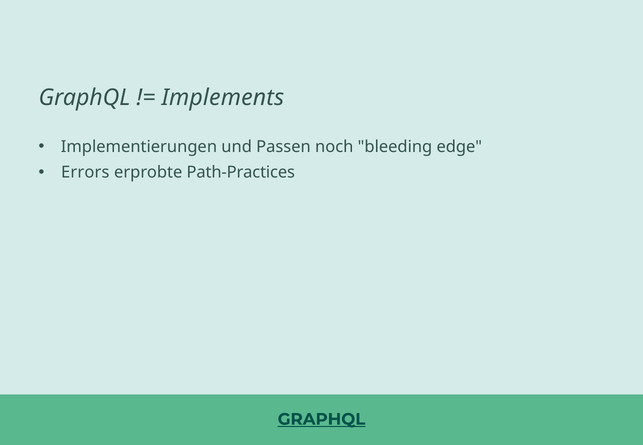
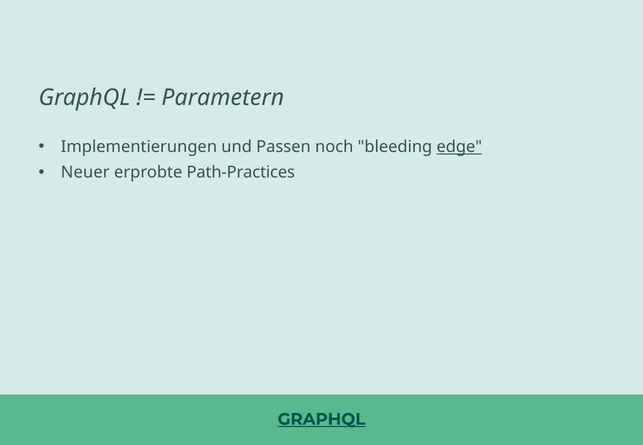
Implements: Implements -> Parametern (223, 98)
edge underline: none -> present (459, 147)
Errors: Errors -> Neuer (85, 173)
